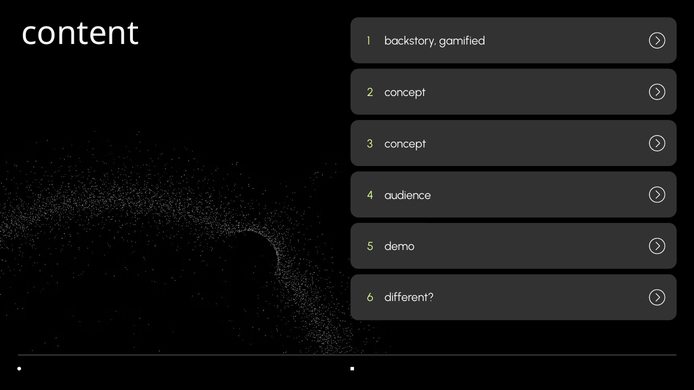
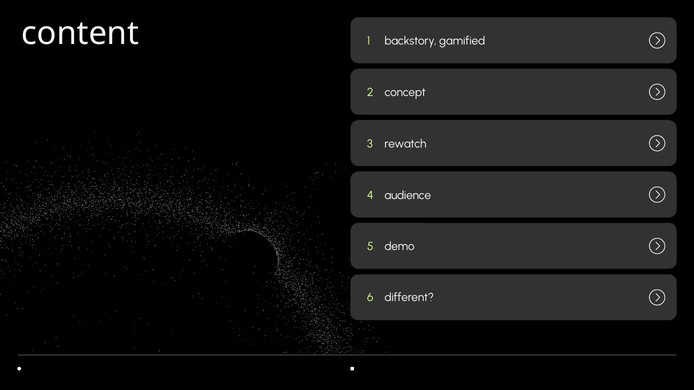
concept: concept -> rewatch (405, 144)
